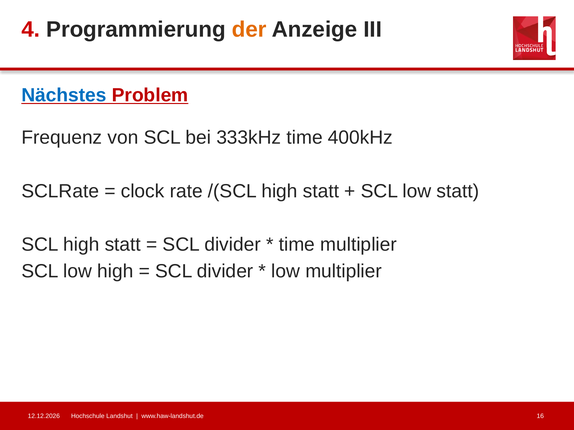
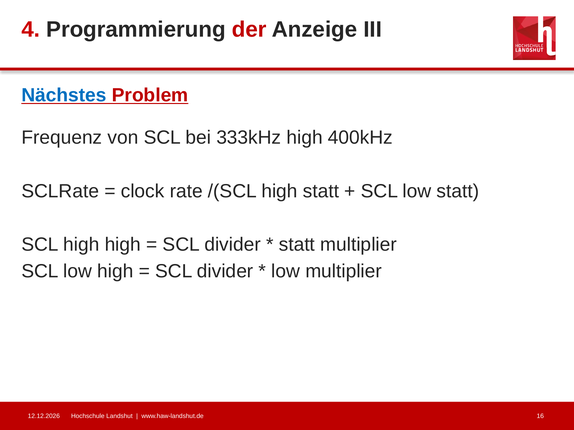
der colour: orange -> red (249, 30)
333kHz time: time -> high (305, 138)
SCL high statt: statt -> high (123, 245)
time: time -> statt (297, 245)
